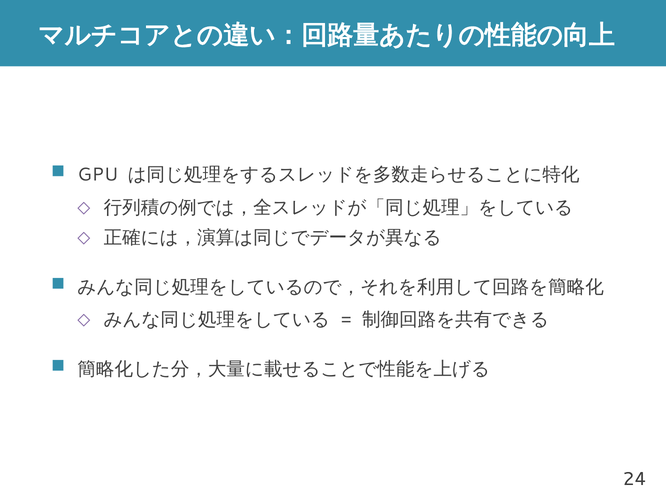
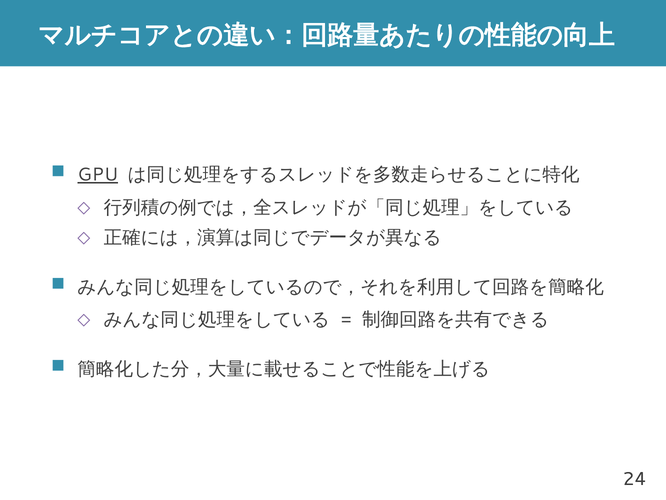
GPU underline: none -> present (98, 175)
